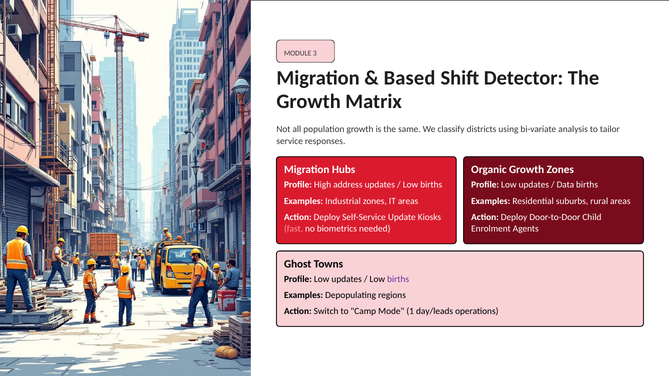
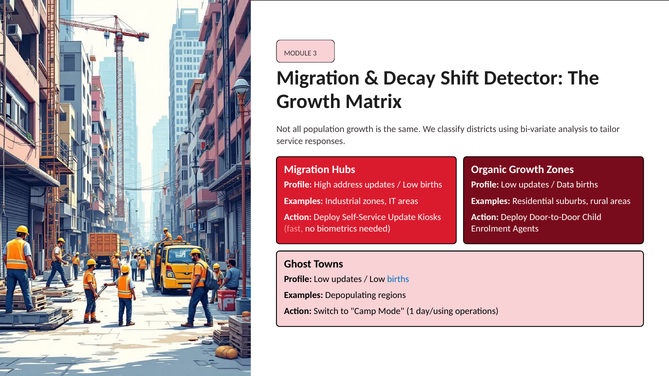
Based: Based -> Decay (409, 78)
births colour: purple -> blue (398, 279)
day/leads: day/leads -> day/using (435, 312)
